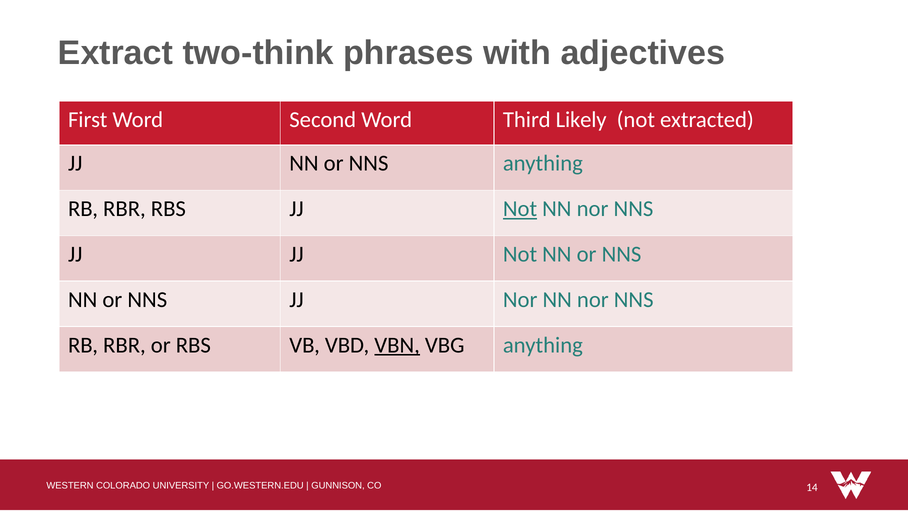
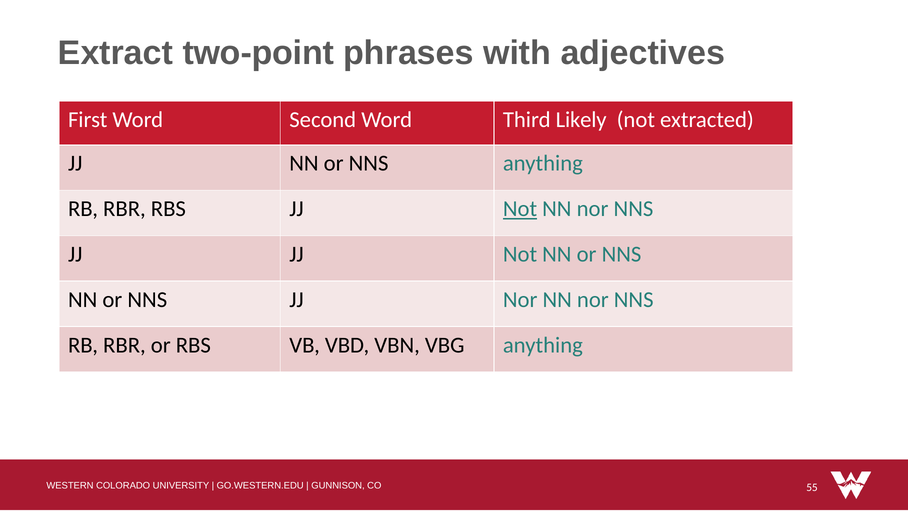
two-think: two-think -> two-point (258, 53)
VBN underline: present -> none (397, 345)
14: 14 -> 55 (812, 487)
